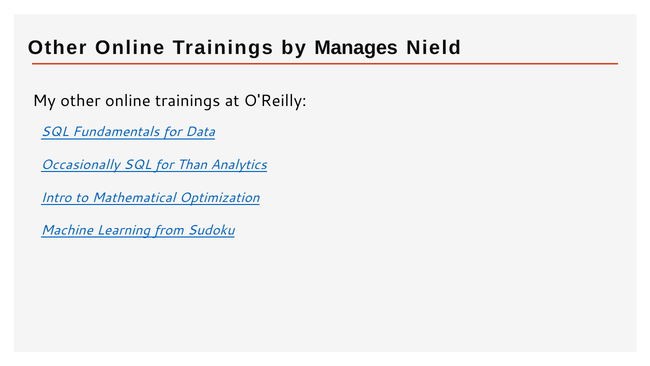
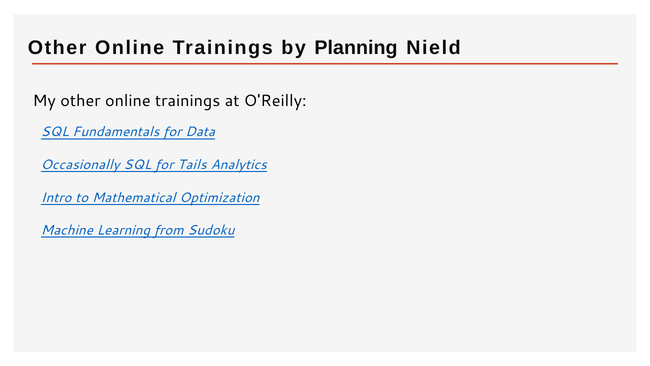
Manages: Manages -> Planning (356, 48)
Than: Than -> Tails (192, 165)
